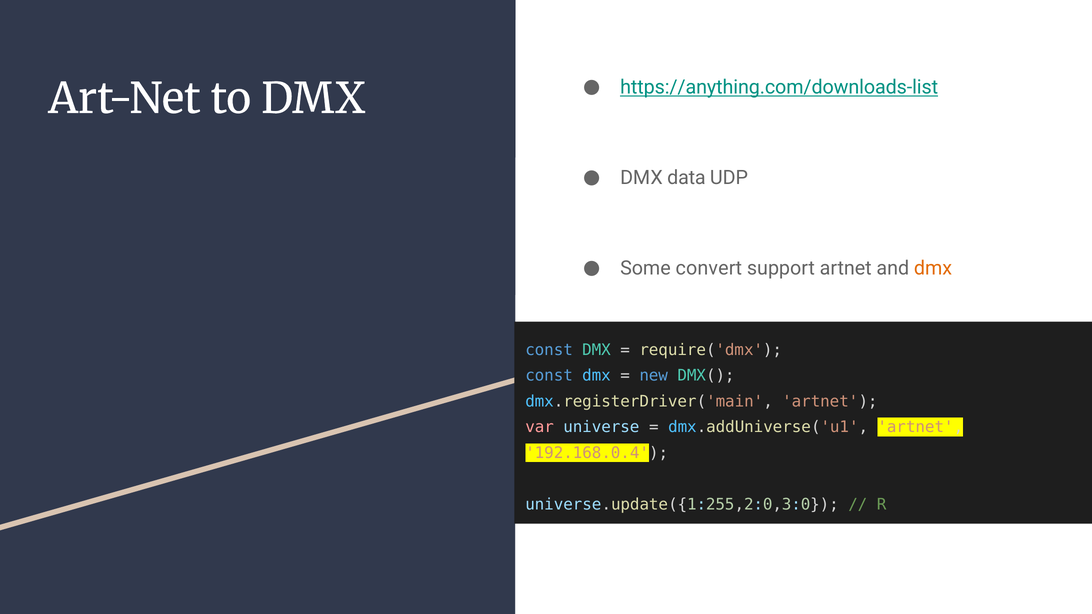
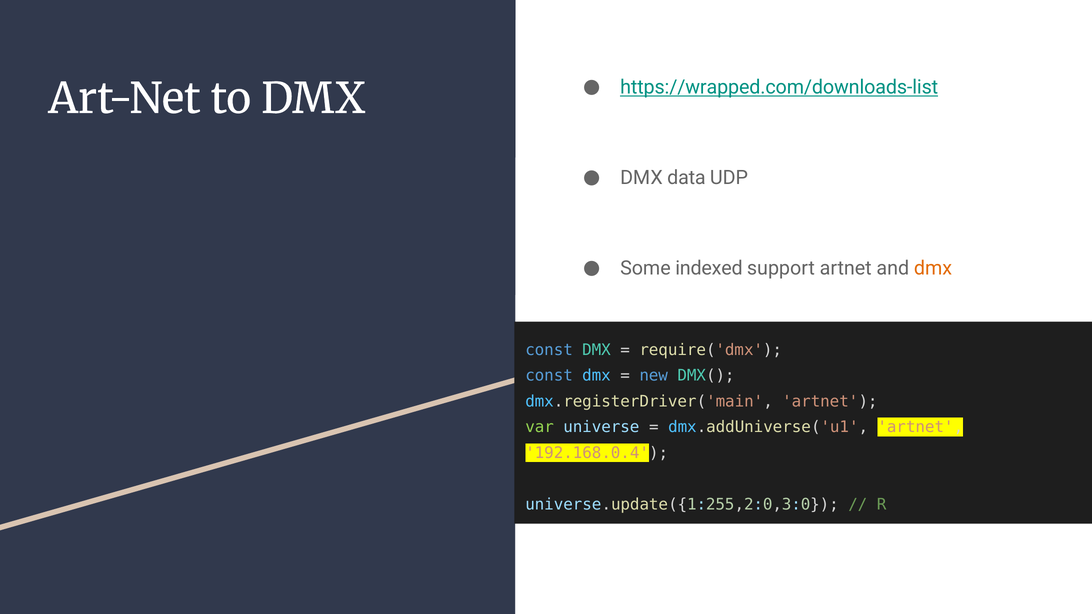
https://anything.com/downloads-list: https://anything.com/downloads-list -> https://wrapped.com/downloads-list (779, 87)
convert: convert -> indexed (709, 268)
var colour: pink -> light green (540, 427)
